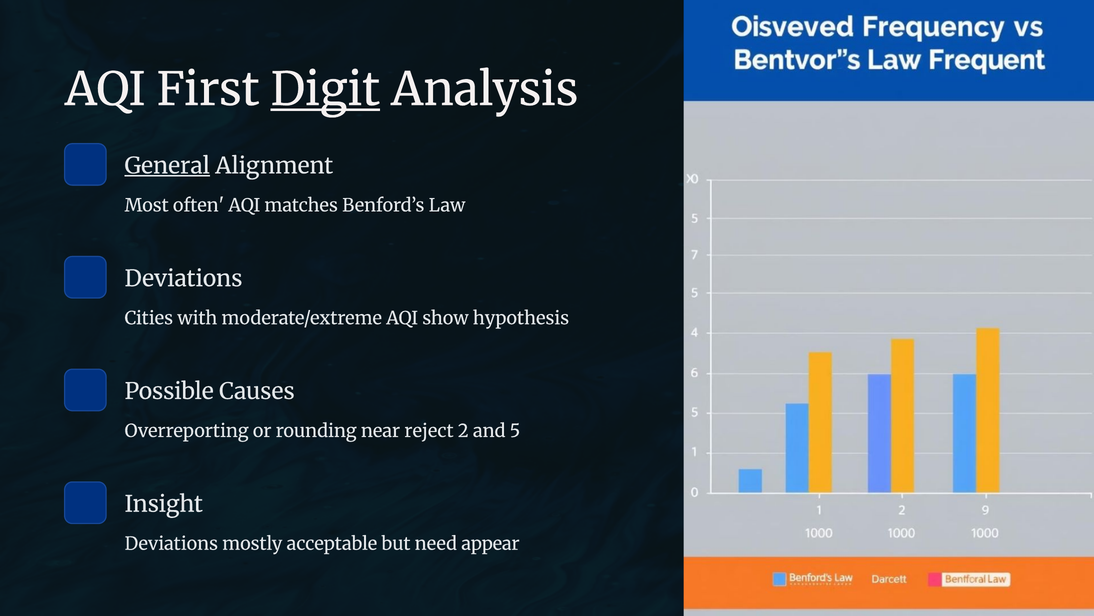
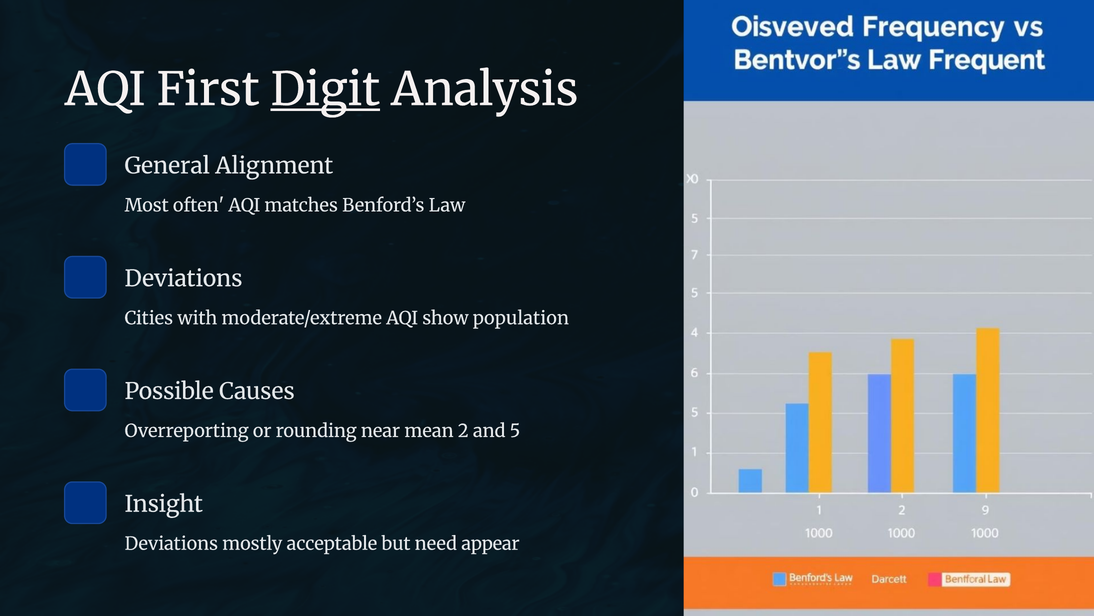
General underline: present -> none (167, 166)
hypothesis: hypothesis -> population (521, 318)
reject: reject -> mean (429, 431)
